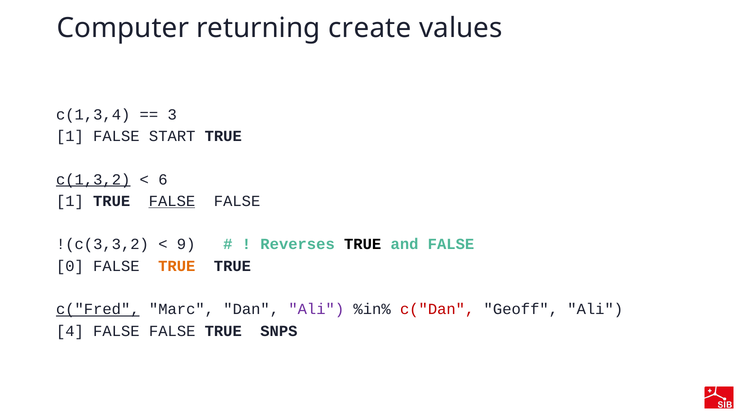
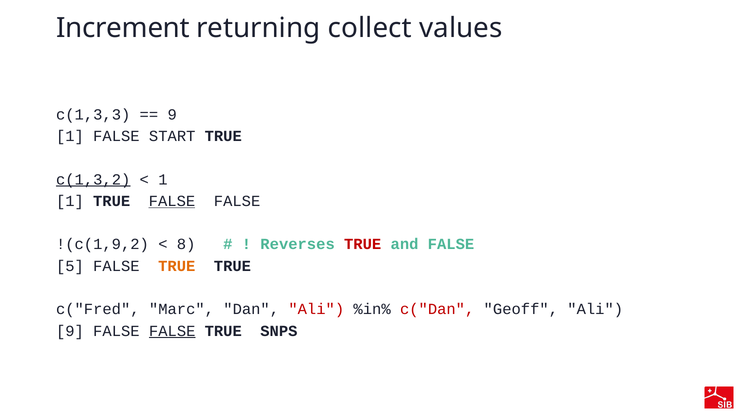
Computer: Computer -> Increment (123, 28)
create: create -> collect (370, 28)
c(1,3,4: c(1,3,4 -> c(1,3,3 (93, 115)
3: 3 -> 9 (172, 115)
6: 6 -> 1 (163, 180)
!(c(3,3,2: !(c(3,3,2 -> !(c(1,9,2 (102, 245)
9: 9 -> 8 (186, 245)
TRUE colour: black -> red (363, 245)
0: 0 -> 5 (70, 266)
c("Fred underline: present -> none (98, 310)
Ali colour: purple -> red (316, 310)
4: 4 -> 9 (70, 331)
FALSE underline: none -> present (172, 331)
